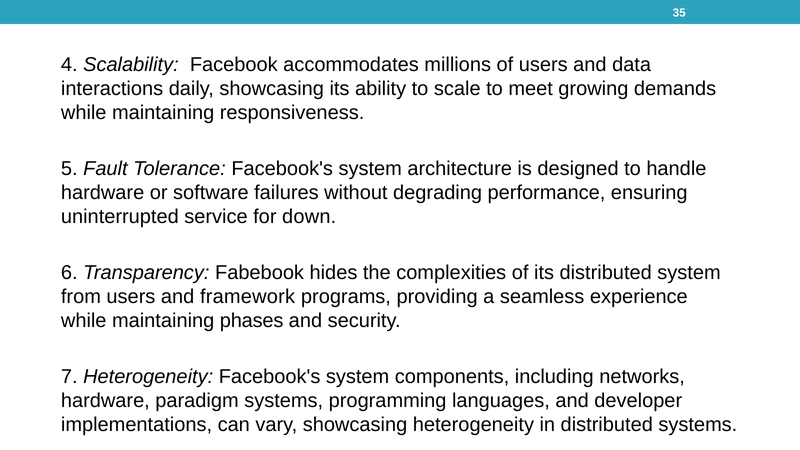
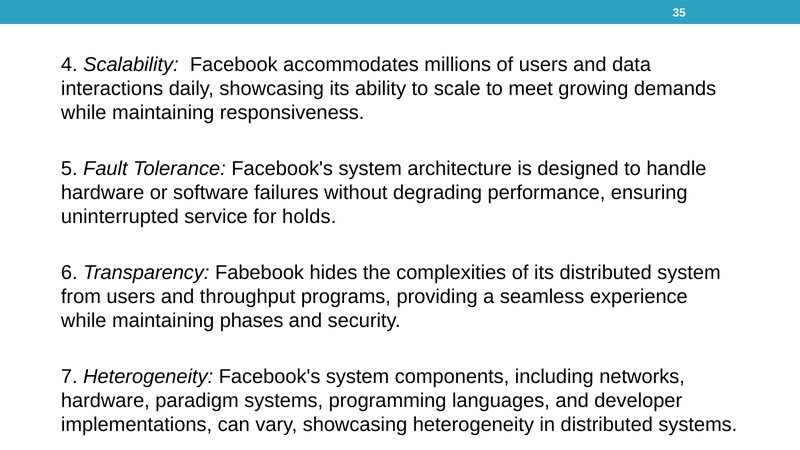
down: down -> holds (309, 217)
framework: framework -> throughput (248, 297)
